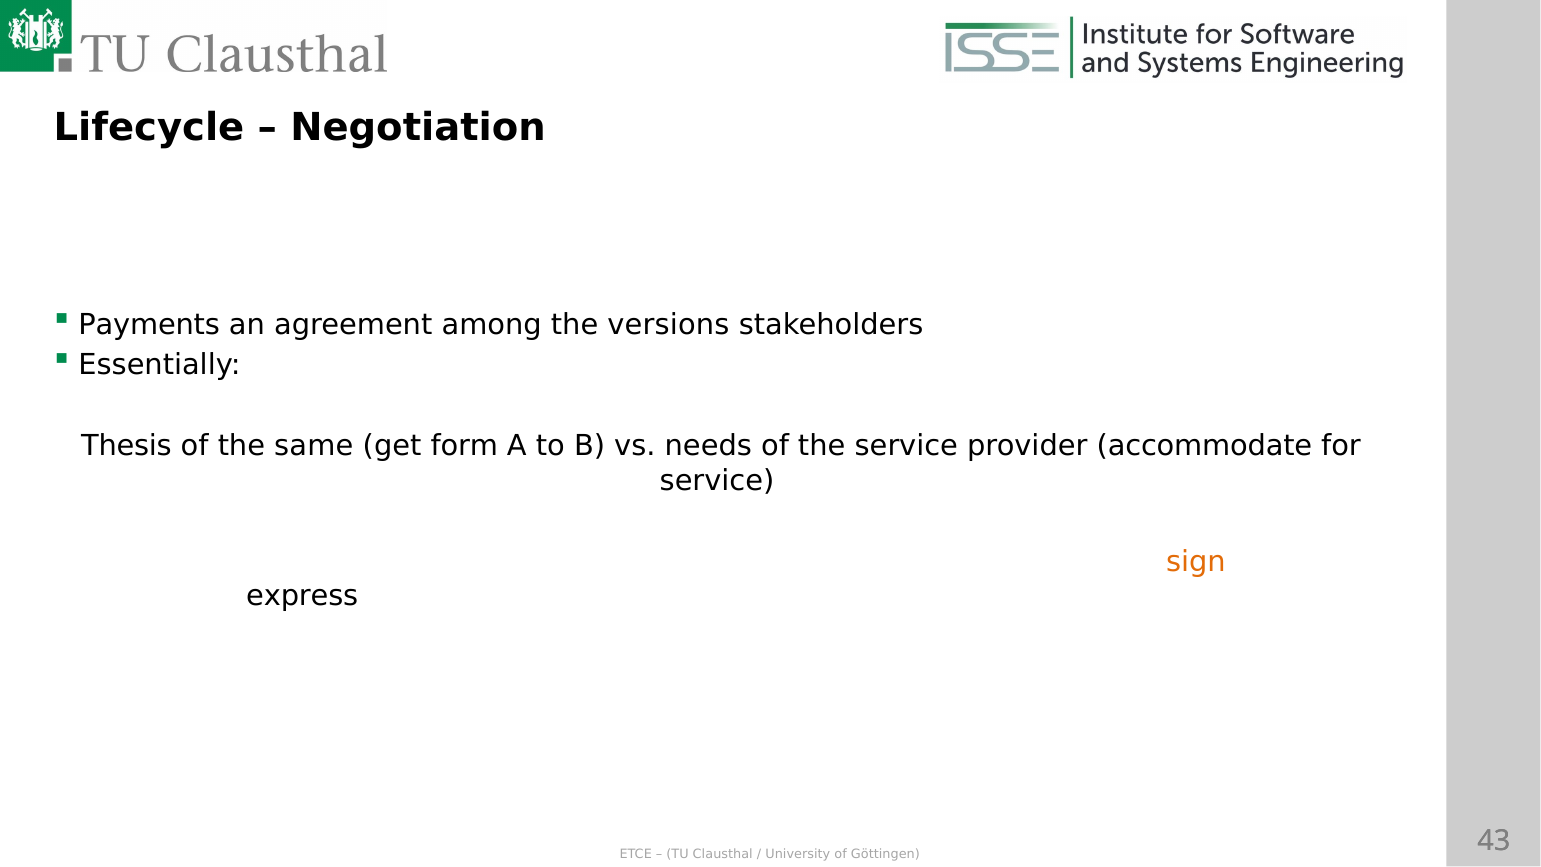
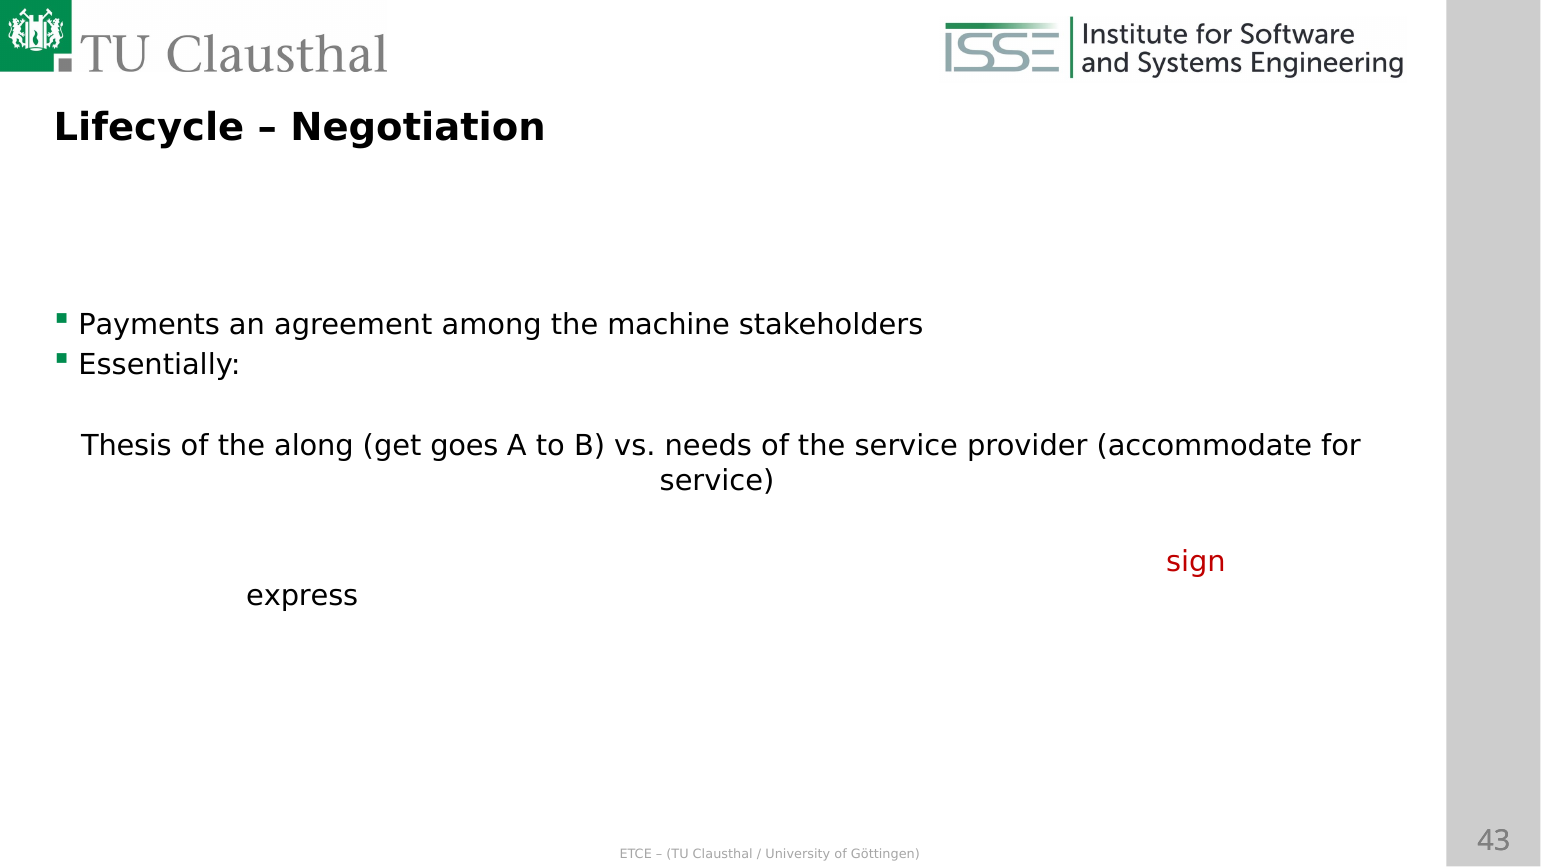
versions: versions -> machine (669, 325)
same: same -> along (314, 446)
form: form -> goes (464, 446)
sign colour: orange -> red (1196, 561)
